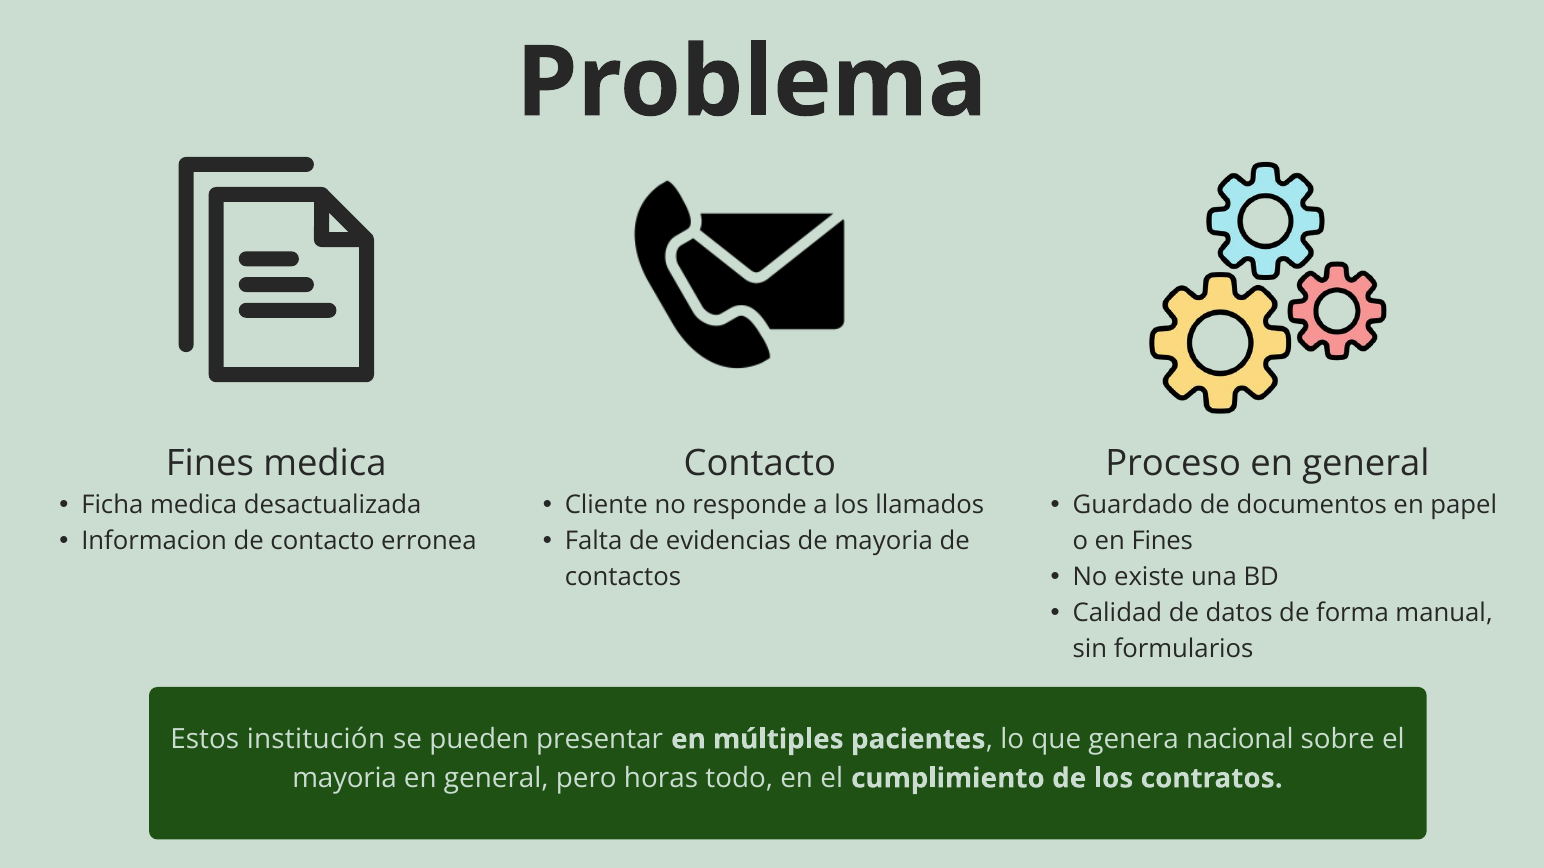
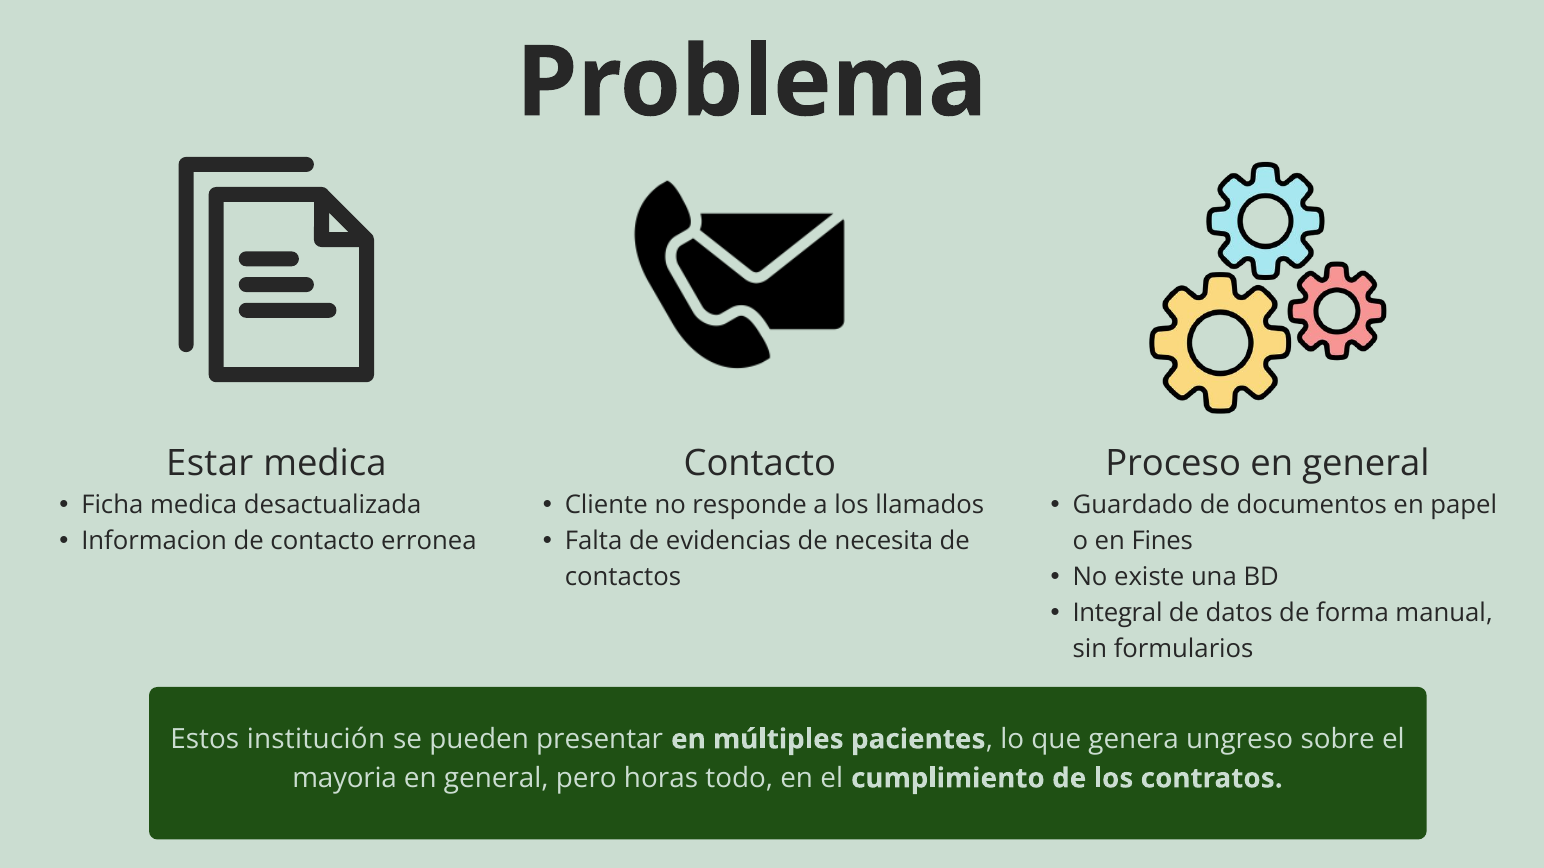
Fines: Fines -> Estar (210, 464)
de mayoria: mayoria -> necesita (884, 542)
Calidad: Calidad -> Integral (1118, 614)
nacional: nacional -> ungreso (1240, 740)
